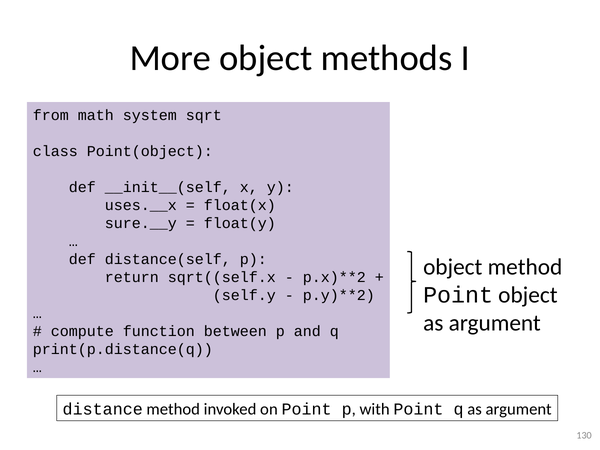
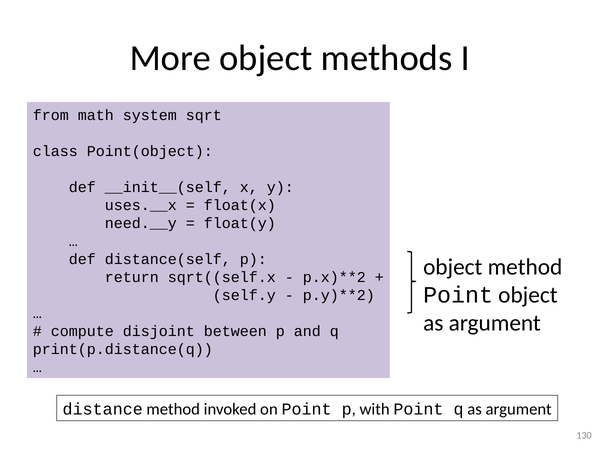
sure.__y: sure.__y -> need.__y (141, 223)
function: function -> disjoint (159, 331)
